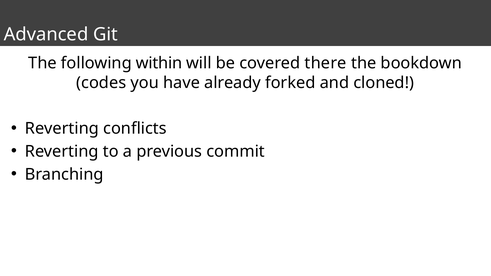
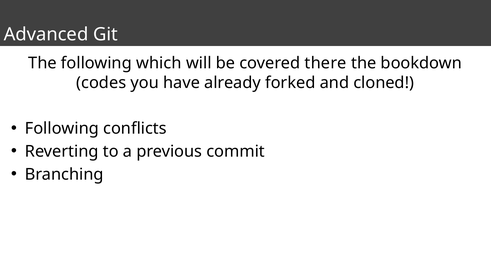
within: within -> which (159, 63)
Reverting: Reverting -> Following (62, 129)
